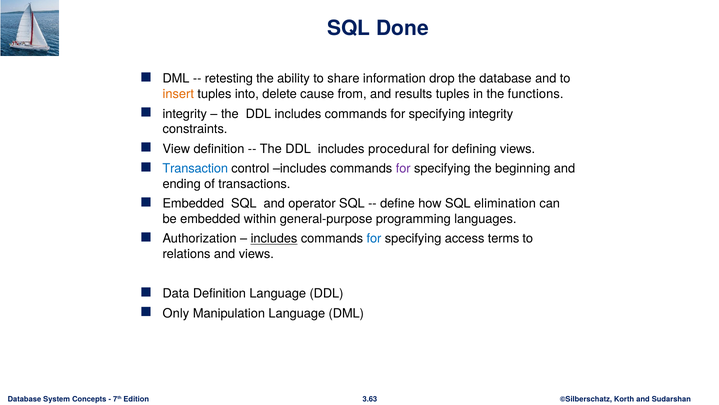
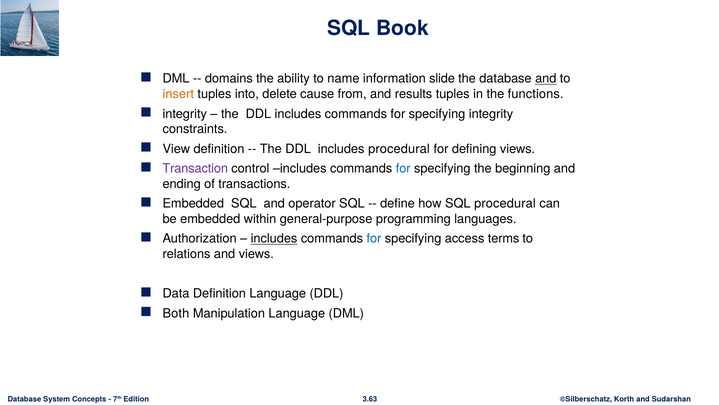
Done: Done -> Book (402, 28)
retesting: retesting -> domains (229, 79)
share: share -> name (343, 79)
drop: drop -> slide (442, 79)
and underline: none -> present (546, 79)
Transaction colour: blue -> purple (195, 168)
for colour: purple -> blue (403, 168)
SQL elimination: elimination -> procedural (505, 203)
Only: Only -> Both (176, 313)
